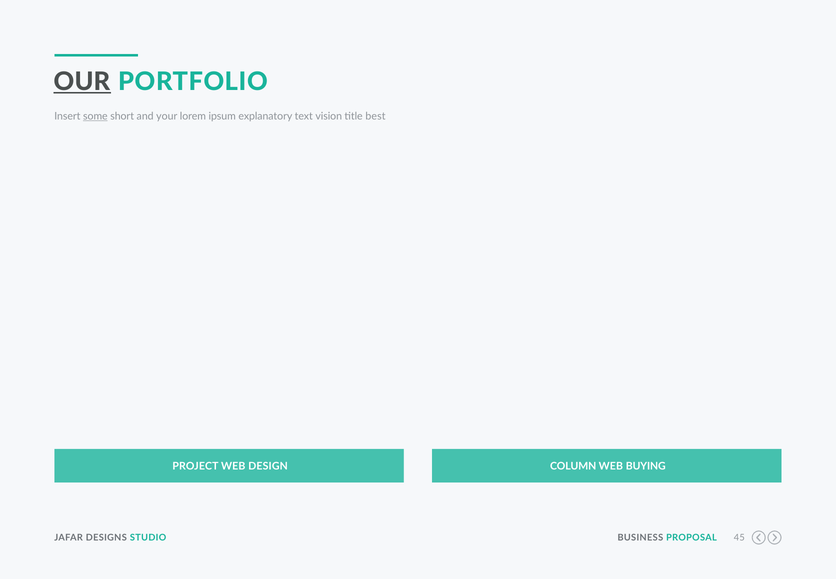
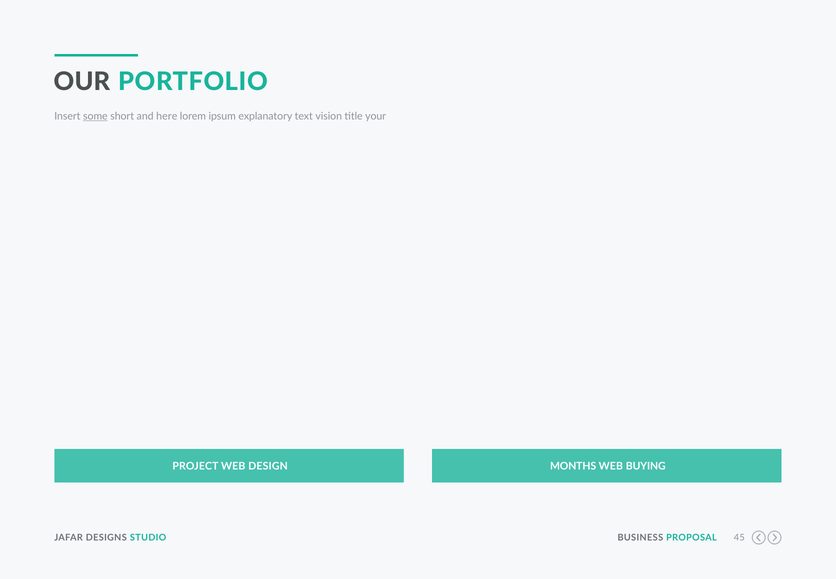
OUR underline: present -> none (82, 82)
your: your -> here (167, 116)
best: best -> your (376, 116)
COLUMN: COLUMN -> MONTHS (573, 466)
